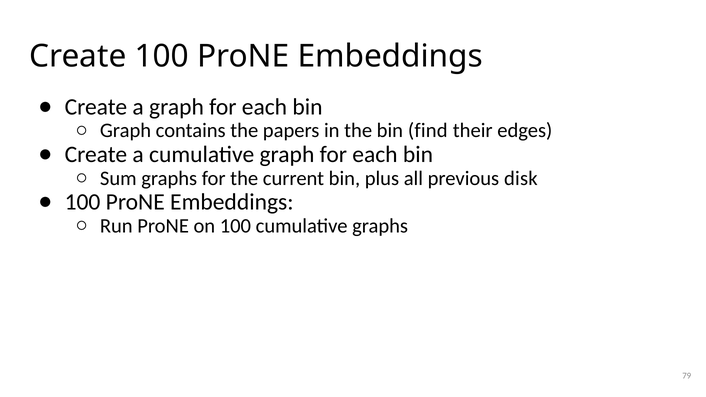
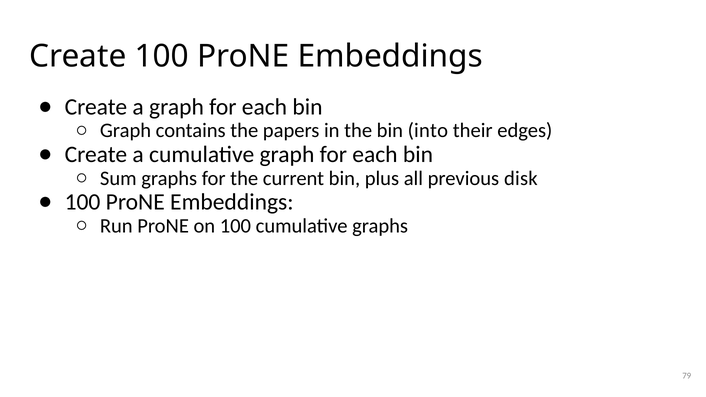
find: find -> into (428, 131)
